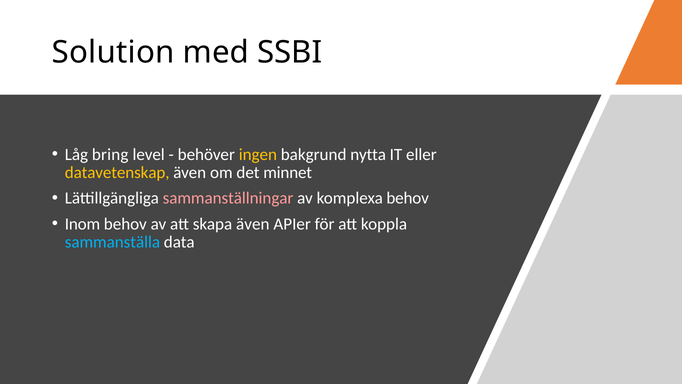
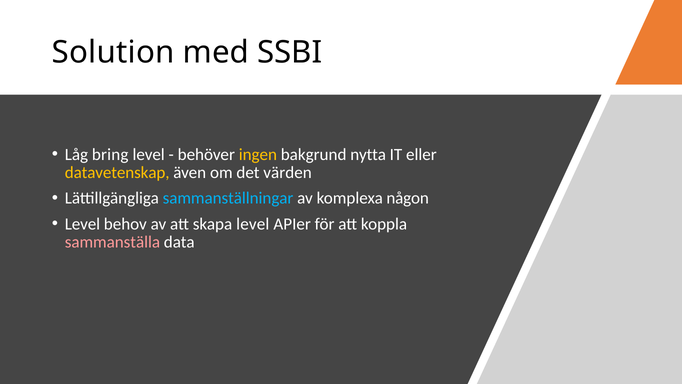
minnet: minnet -> värden (288, 173)
sammanställningar colour: pink -> light blue (228, 198)
komplexa behov: behov -> någon (408, 198)
Inom: Inom -> Level (82, 224)
skapa även: även -> level (253, 224)
sammanställa colour: light blue -> pink (112, 242)
